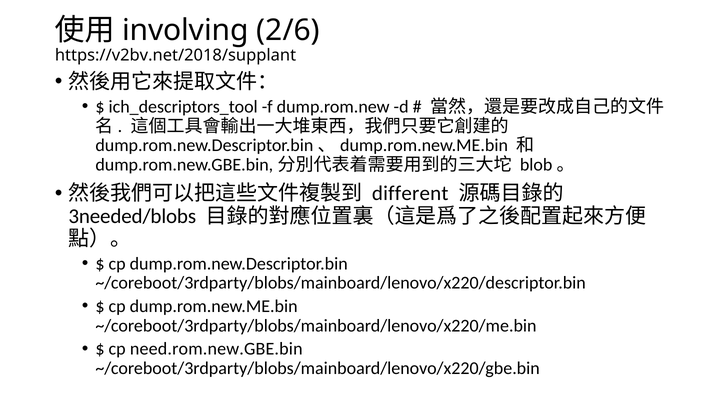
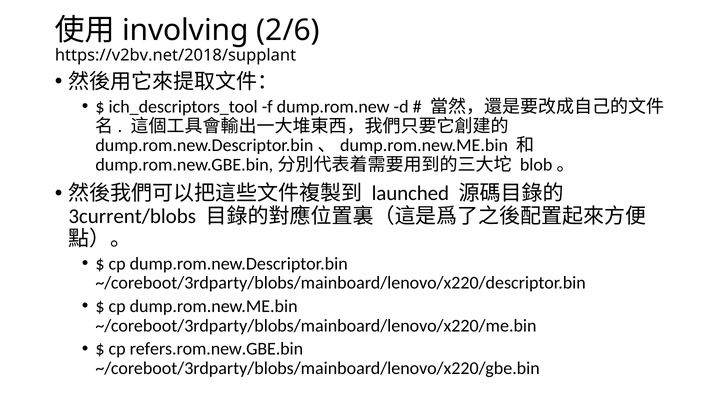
different: different -> launched (410, 193)
3needed/blobs: 3needed/blobs -> 3current/blobs (132, 216)
need.rom.new.GBE.bin: need.rom.new.GBE.bin -> refers.rom.new.GBE.bin (216, 349)
